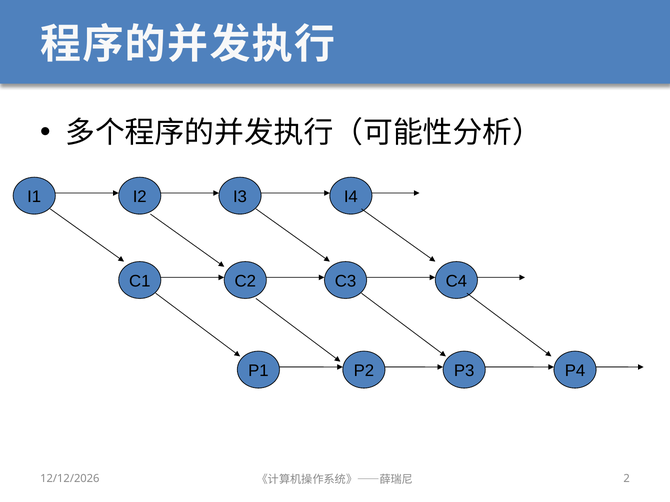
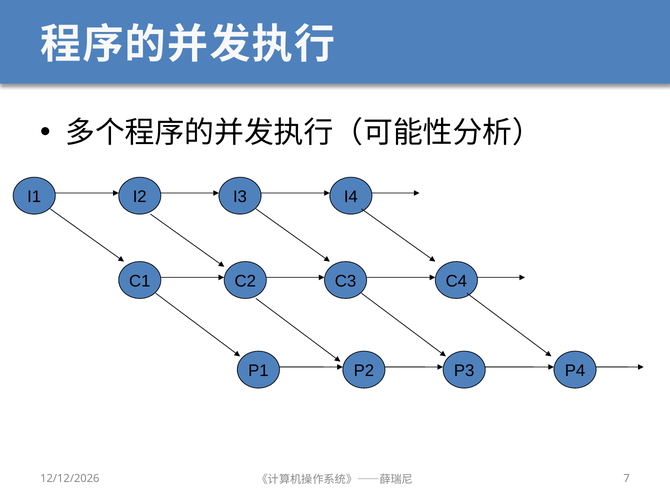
2: 2 -> 7 (627, 479)
